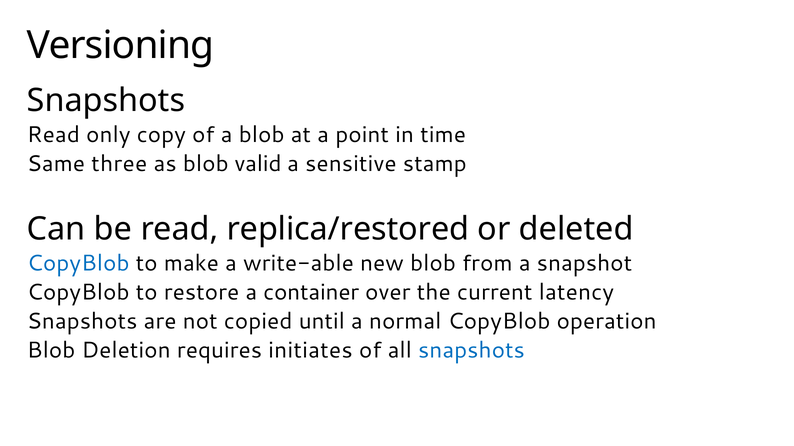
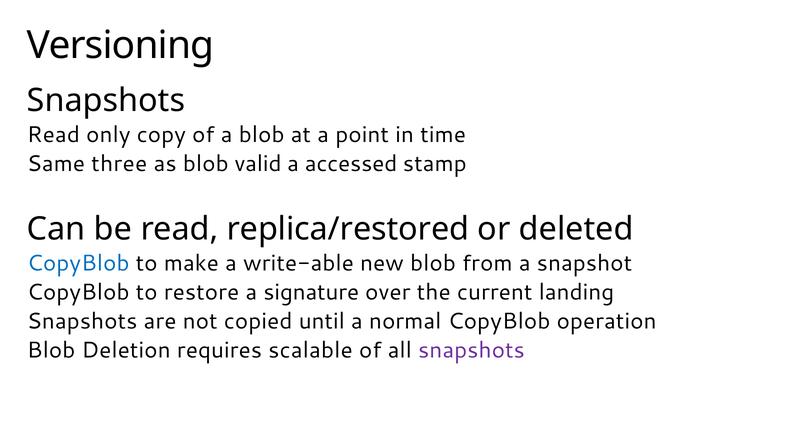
sensitive: sensitive -> accessed (351, 164)
container: container -> signature (311, 293)
latency: latency -> landing (576, 293)
initiates: initiates -> scalable (310, 351)
snapshots colour: blue -> purple (472, 351)
